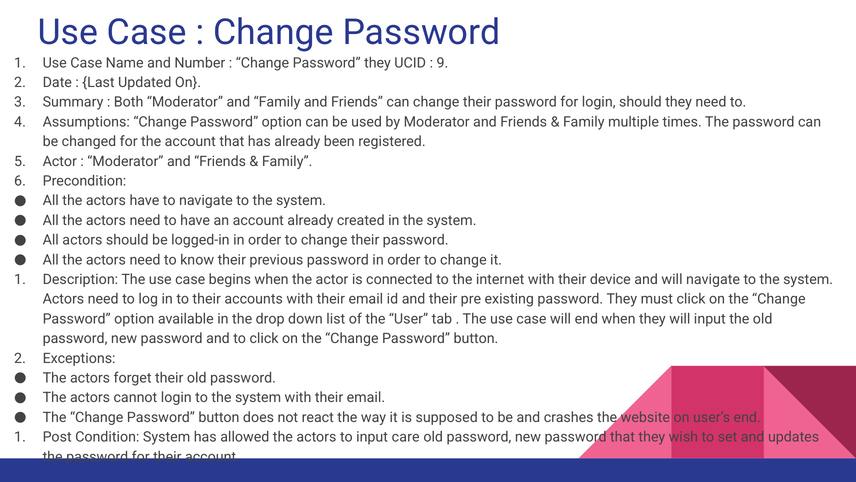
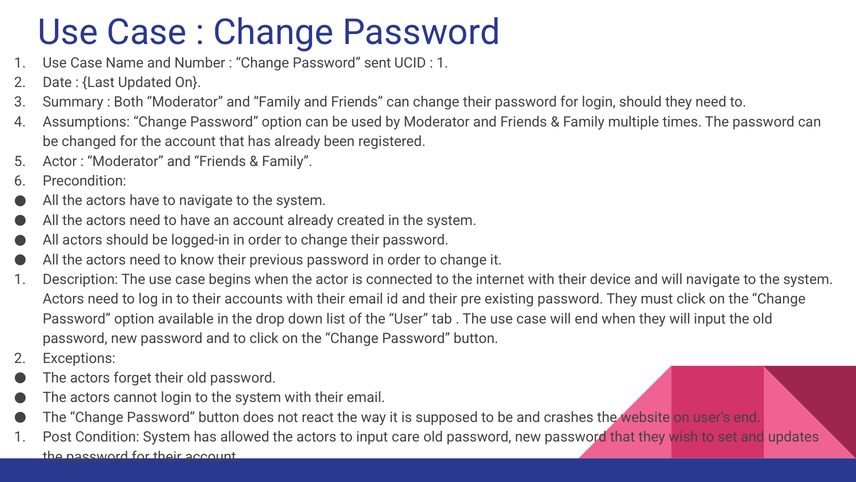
Change Password they: they -> sent (378, 63)
9: 9 -> 1 (442, 63)
